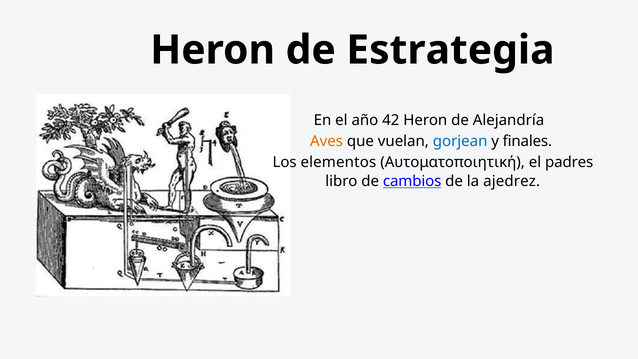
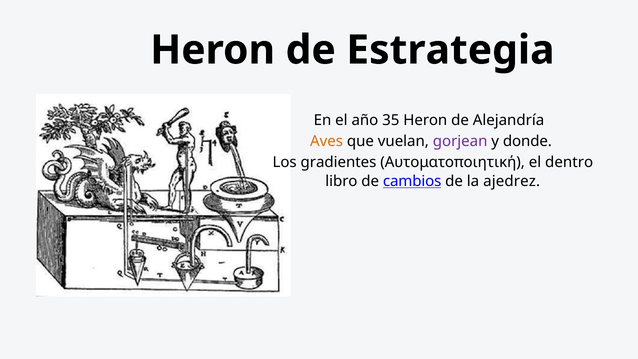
42: 42 -> 35 (391, 120)
gorjean colour: blue -> purple (460, 141)
finales: finales -> donde (527, 141)
elementos: elementos -> gradientes (338, 162)
padres: padres -> dentro (569, 162)
